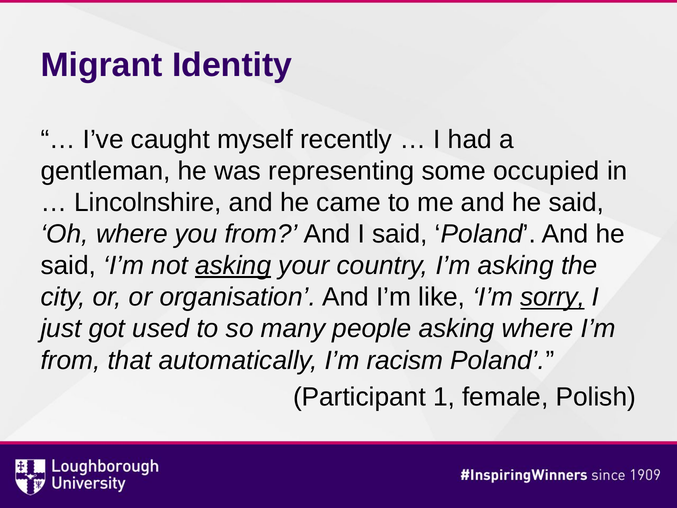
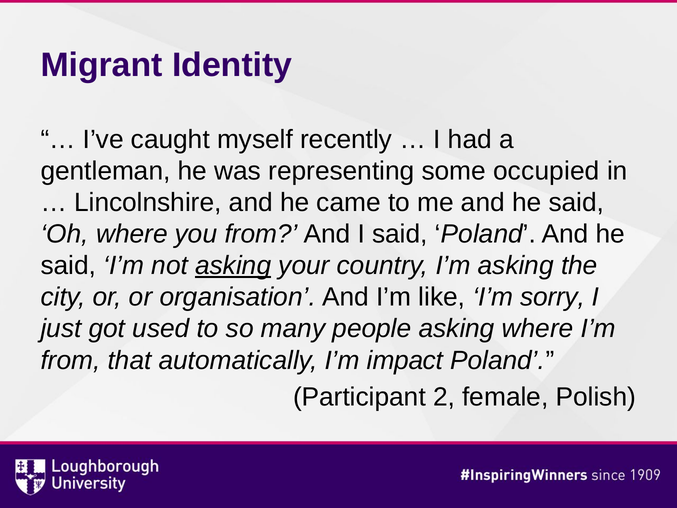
sorry underline: present -> none (553, 297)
racism: racism -> impact (405, 360)
1: 1 -> 2 (444, 397)
